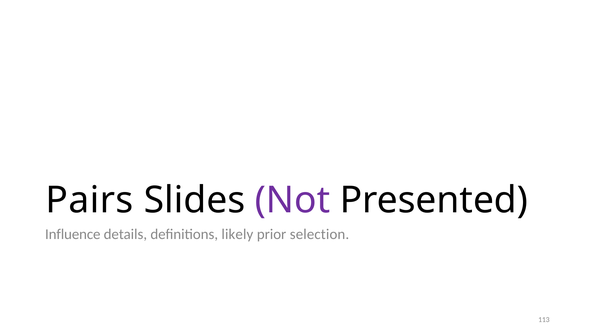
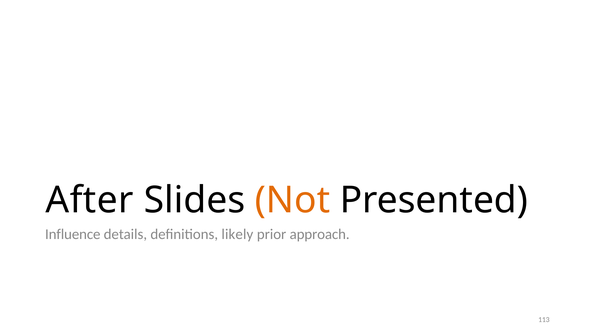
Pairs: Pairs -> After (89, 200)
Not colour: purple -> orange (292, 200)
selection: selection -> approach (320, 234)
